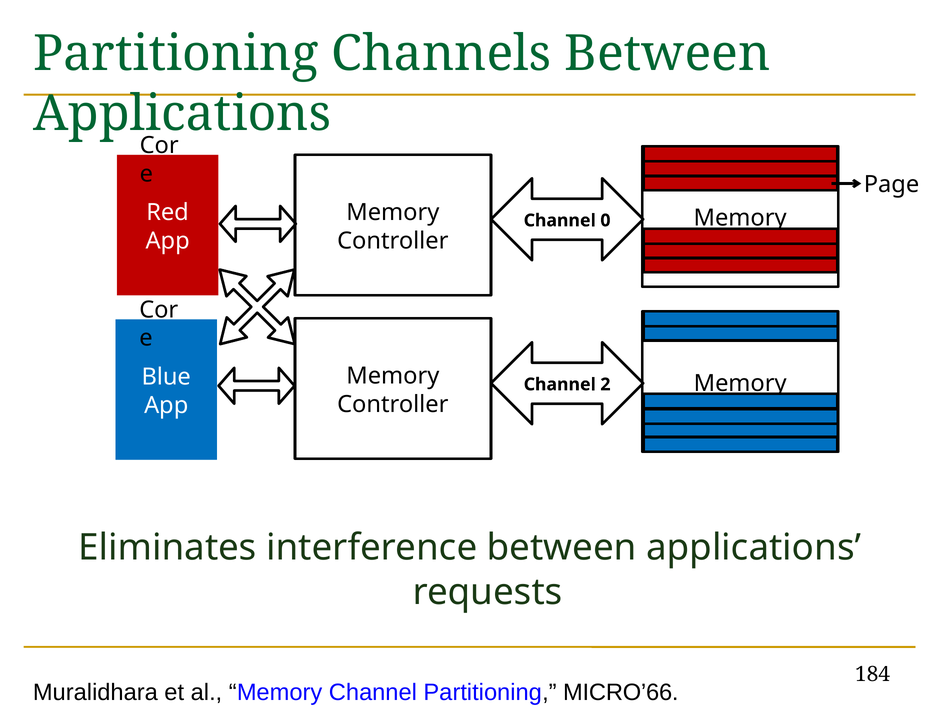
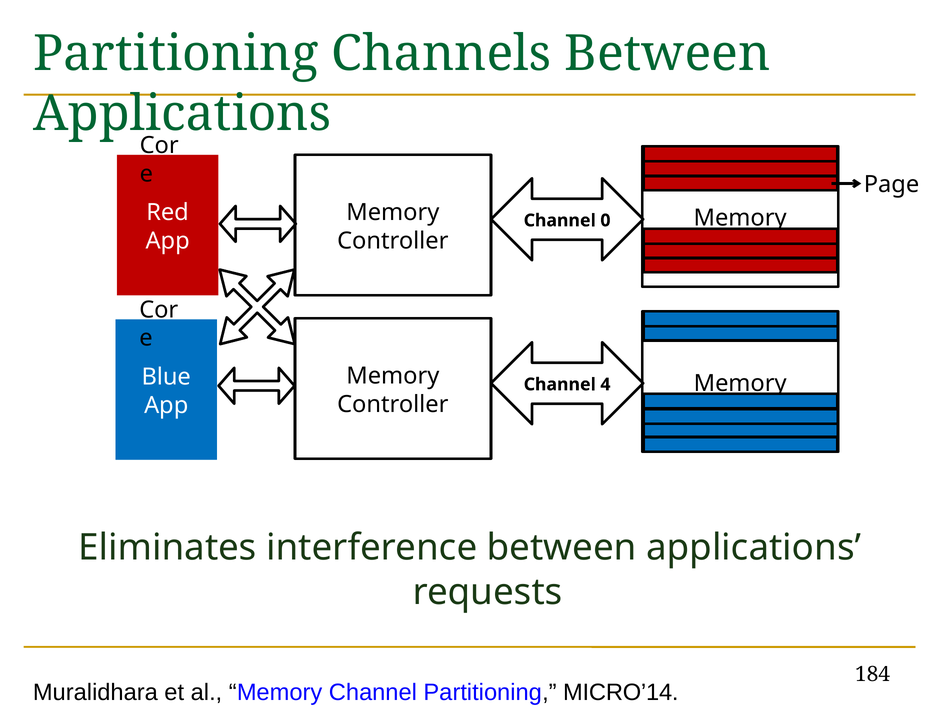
2: 2 -> 4 (605, 385)
MICRO’66: MICRO’66 -> MICRO’14 (621, 692)
